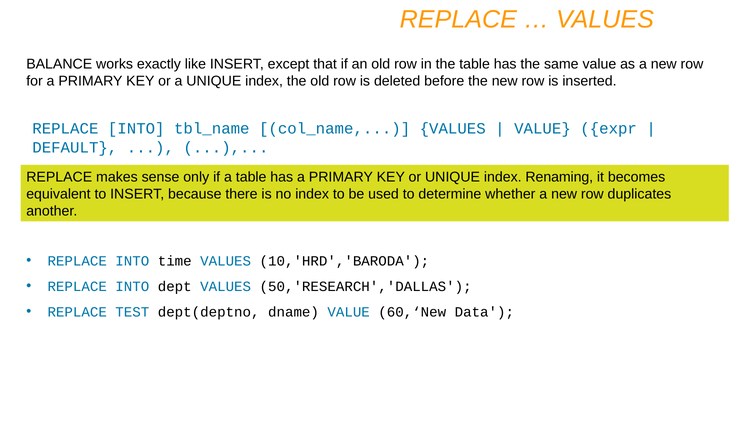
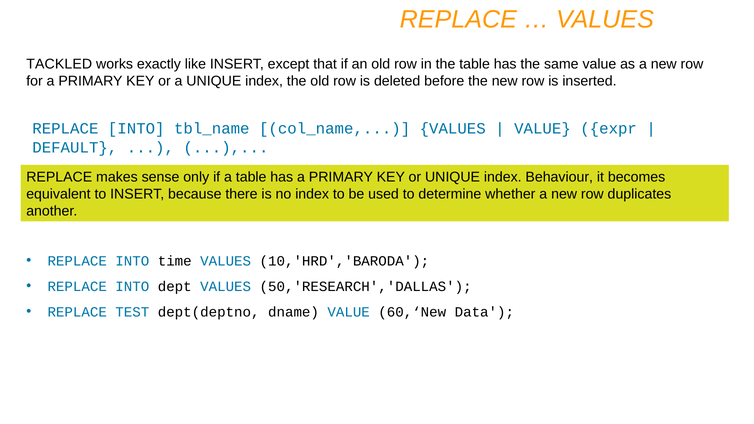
BALANCE: BALANCE -> TACKLED (59, 64)
Renaming: Renaming -> Behaviour (559, 177)
